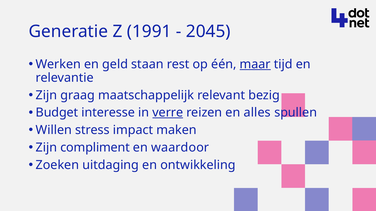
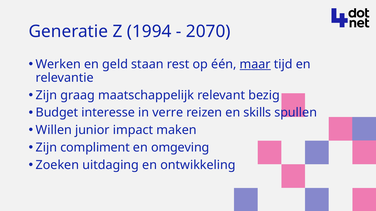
1991: 1991 -> 1994 (149, 32)
2045: 2045 -> 2070 (208, 32)
verre underline: present -> none (168, 113)
alles: alles -> skills (257, 113)
stress: stress -> junior (92, 130)
waardoor: waardoor -> omgeving (180, 148)
